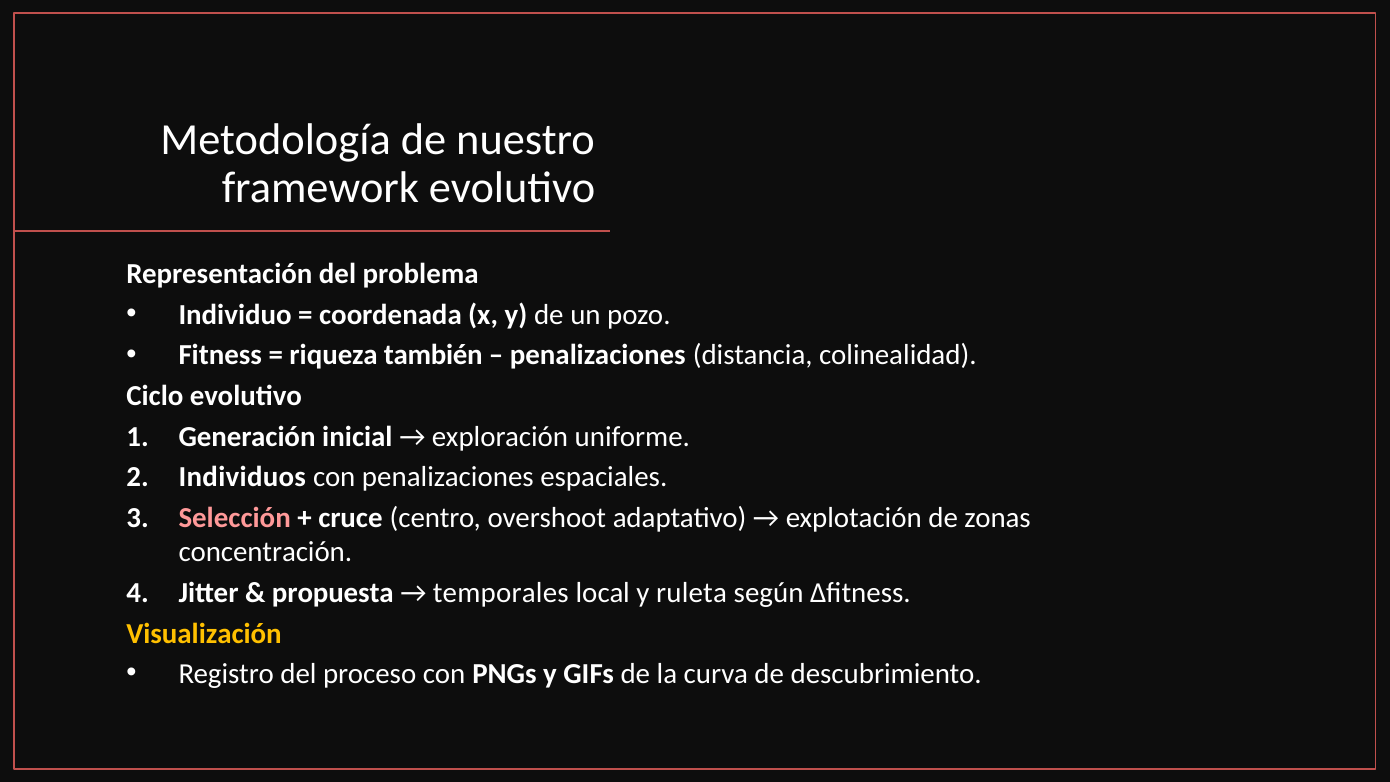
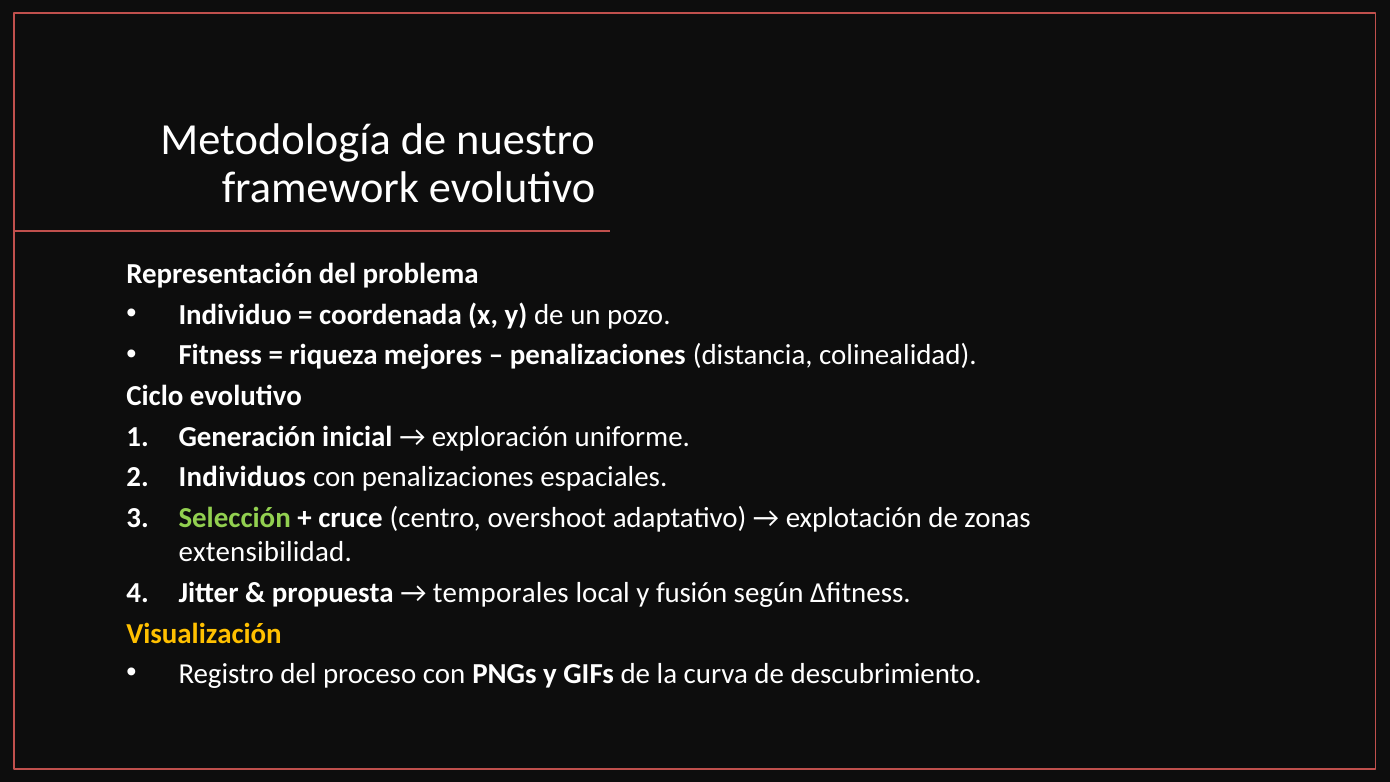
también: también -> mejores (433, 355)
Selección colour: pink -> light green (235, 518)
concentración: concentración -> extensibilidad (265, 552)
ruleta: ruleta -> fusión (692, 593)
